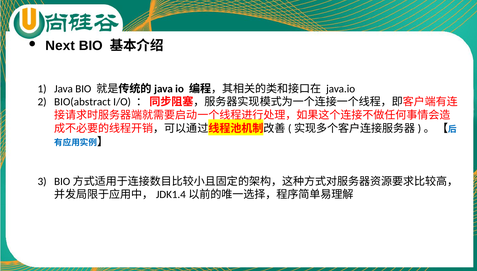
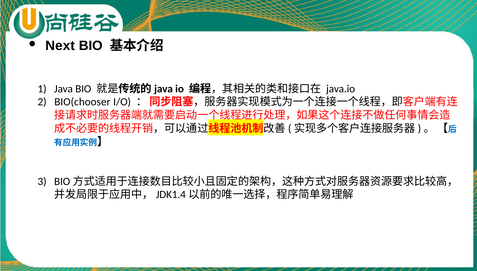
BIO(abstract: BIO(abstract -> BIO(chooser (82, 102)
